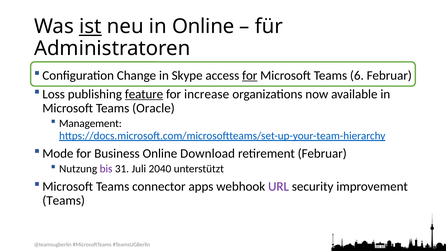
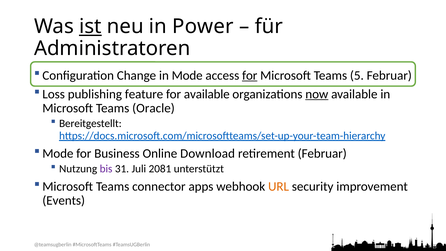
in Online: Online -> Power (203, 26)
in Skype: Skype -> Mode (187, 75)
6: 6 -> 5 (357, 75)
feature underline: present -> none (144, 94)
for increase: increase -> available (207, 94)
now underline: none -> present (317, 94)
Management: Management -> Bereitgestellt (90, 123)
2040: 2040 -> 2081 (160, 169)
URL colour: purple -> orange (279, 186)
Teams: Teams -> Events (64, 200)
